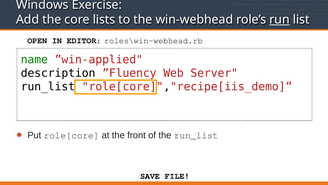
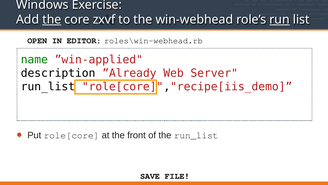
the underline: none -> present (52, 20)
lists: lists -> zxvf (104, 20)
”Fluency: ”Fluency -> ”Already (129, 73)
